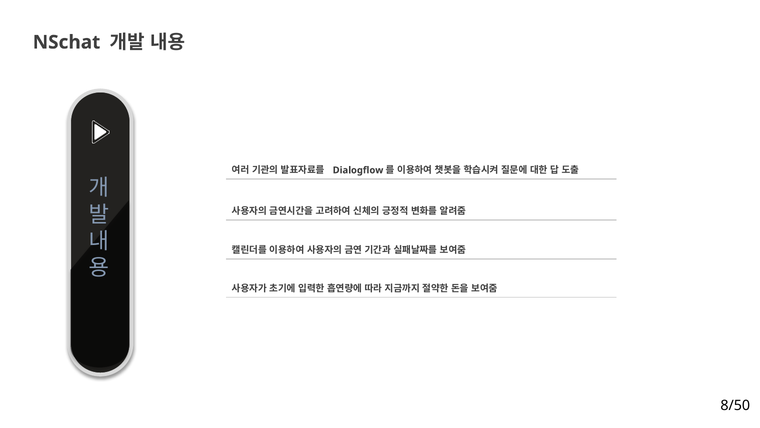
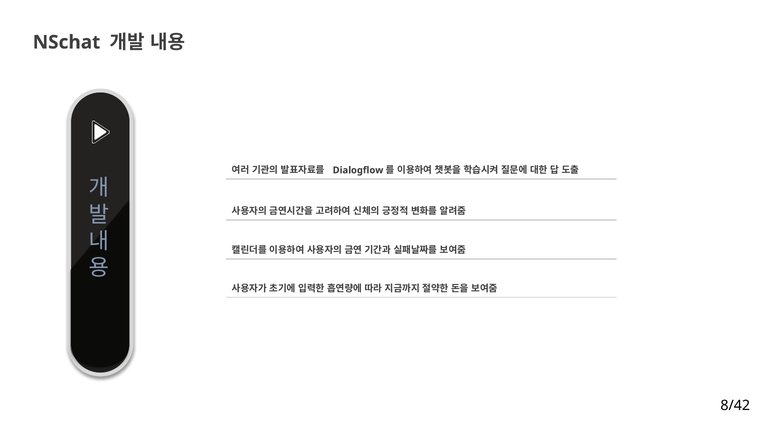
8/50: 8/50 -> 8/42 (735, 405)
